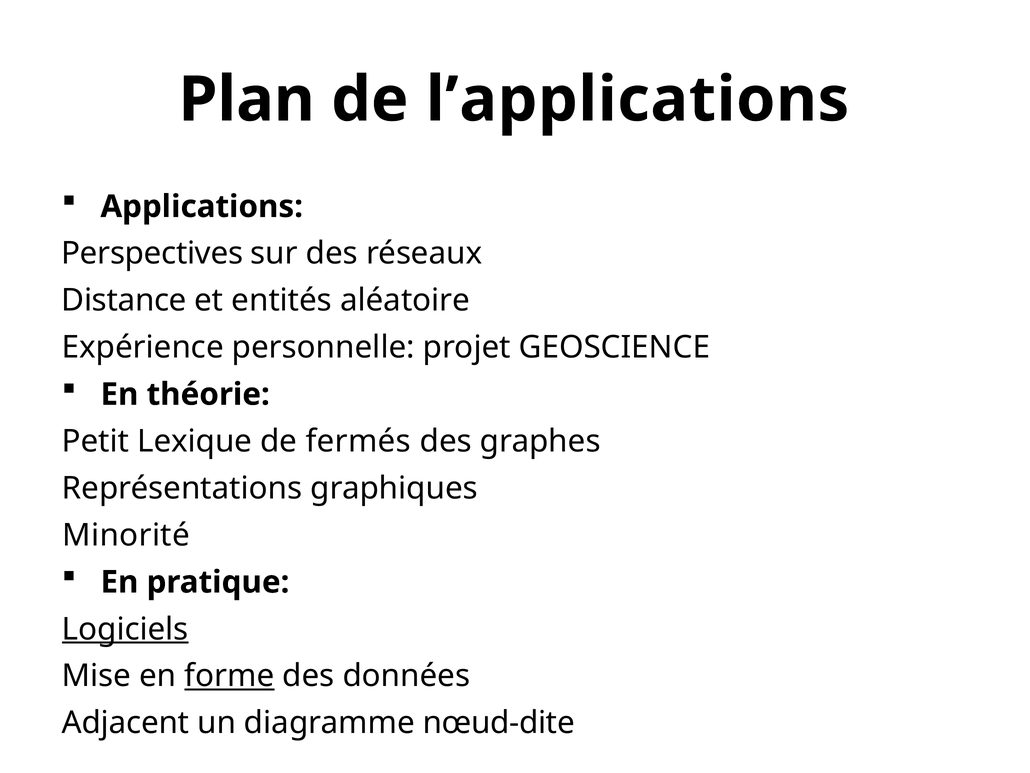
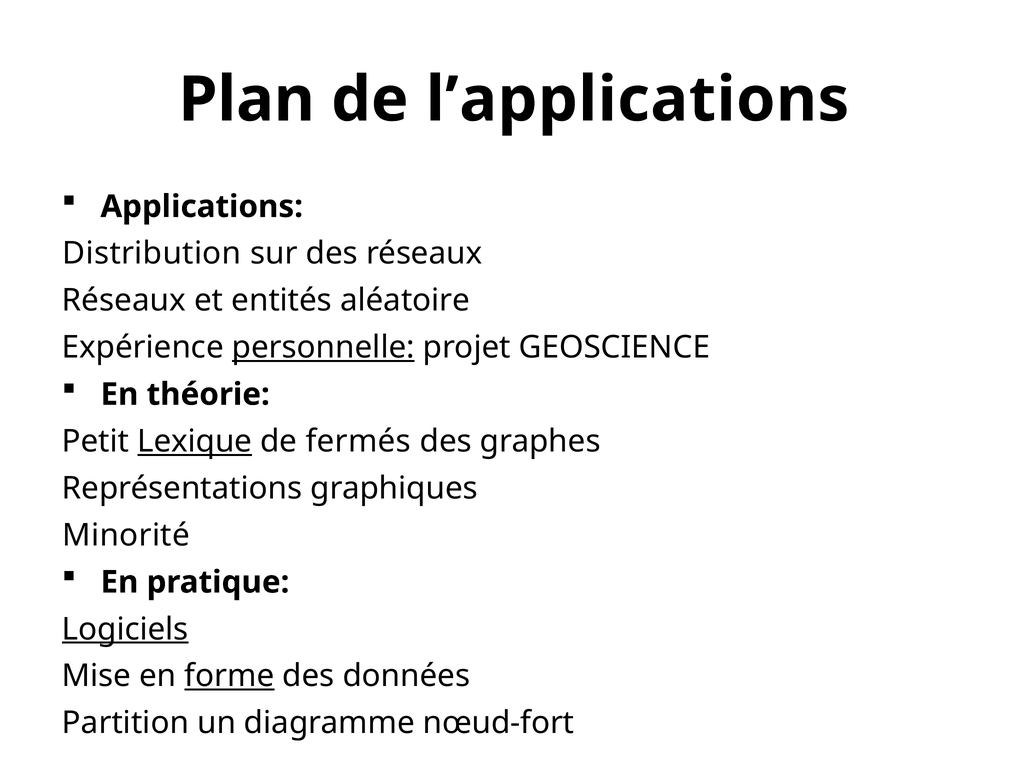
Perspectives: Perspectives -> Distribution (152, 253)
Distance: Distance -> Réseaux (124, 300)
personnelle underline: none -> present (323, 347)
Lexique underline: none -> present (195, 441)
Adjacent: Adjacent -> Partition (125, 723)
nœud-dite: nœud-dite -> nœud-fort (499, 723)
